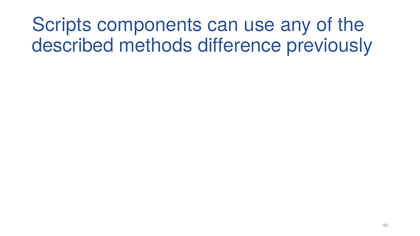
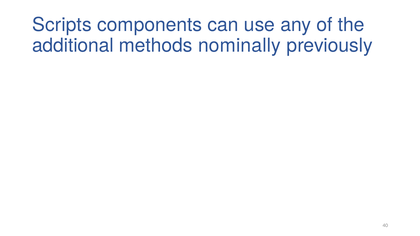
described: described -> additional (73, 46)
difference: difference -> nominally (239, 46)
